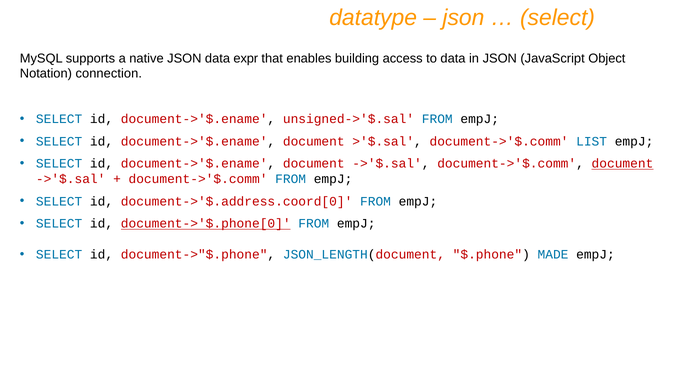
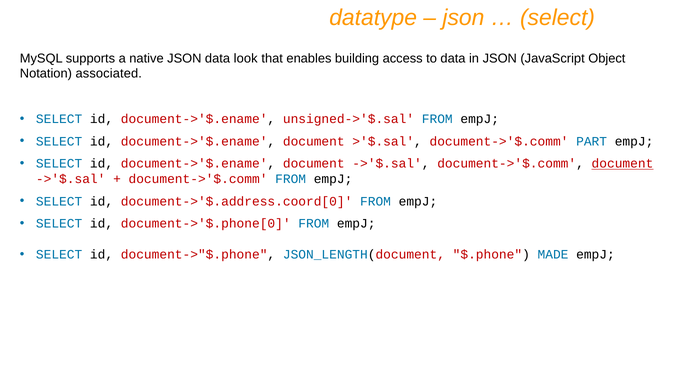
expr: expr -> look (246, 58)
connection: connection -> associated (109, 74)
LIST: LIST -> PART (592, 141)
document->'$.phone[0 underline: present -> none (206, 224)
